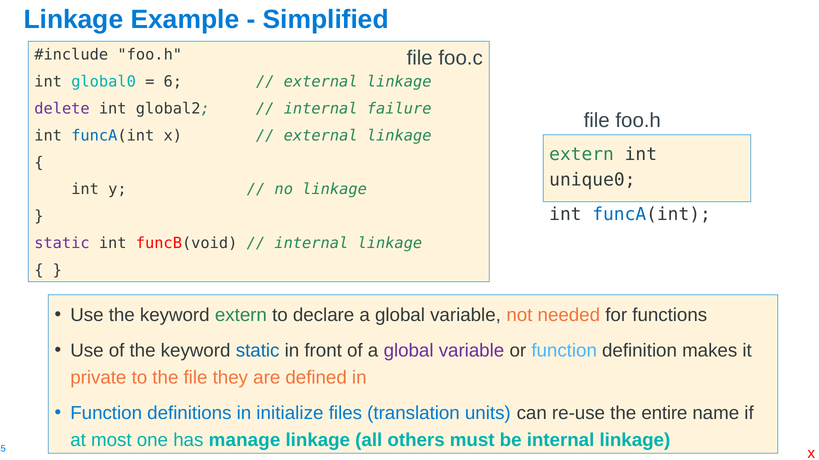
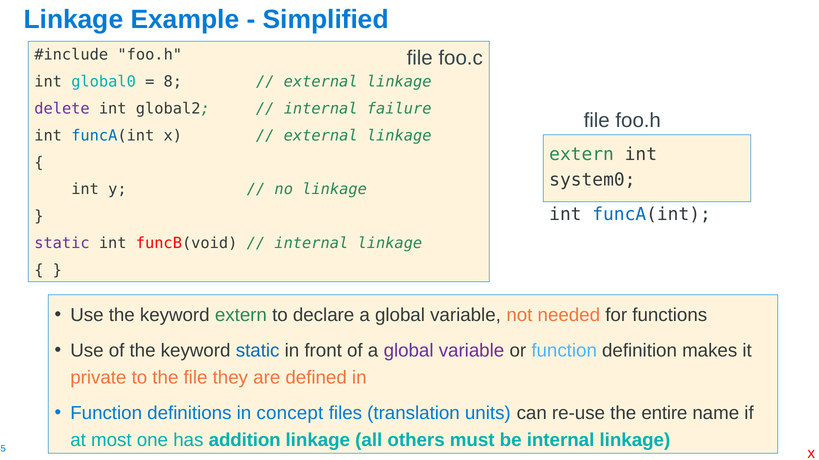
6: 6 -> 8 (173, 82)
unique0: unique0 -> system0 (592, 180)
initialize: initialize -> concept (290, 414)
manage: manage -> addition (245, 441)
